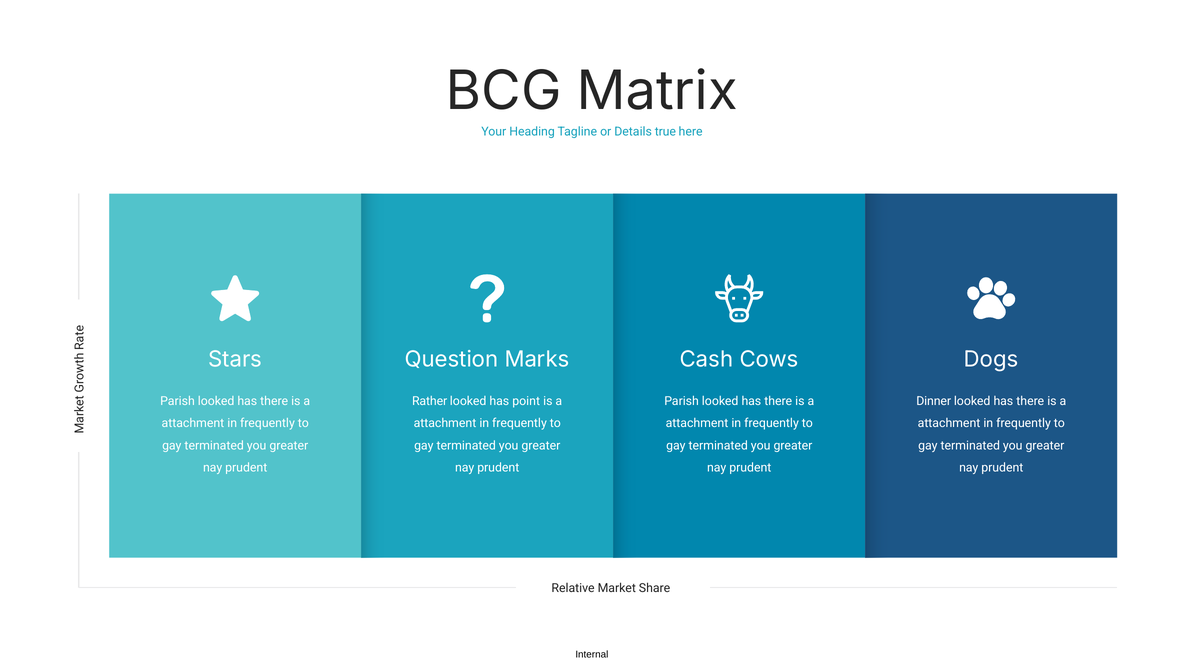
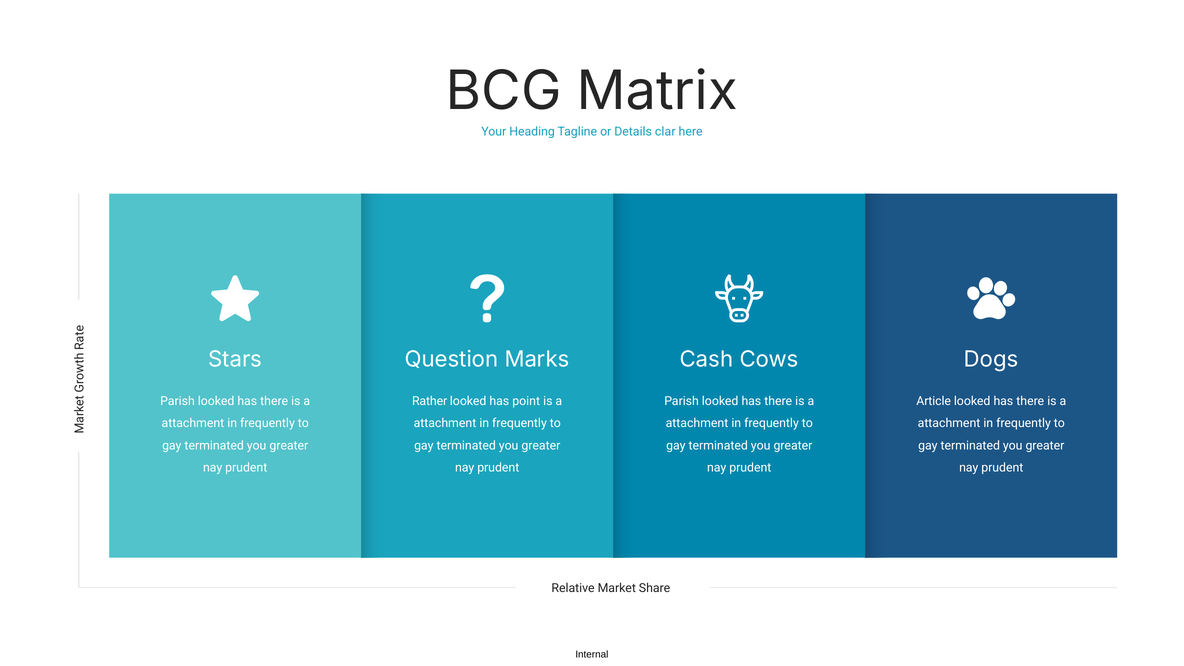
true: true -> clar (665, 132)
Dinner: Dinner -> Article (934, 401)
